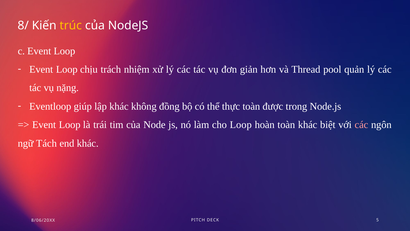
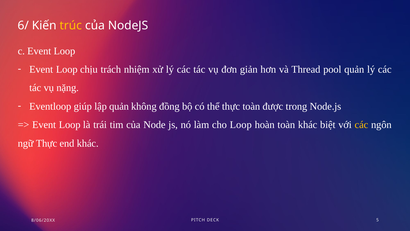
8/: 8/ -> 6/ (23, 25)
lập khác: khác -> quản (119, 106)
các colour: pink -> yellow (361, 125)
ngữ Tách: Tách -> Thực (47, 143)
